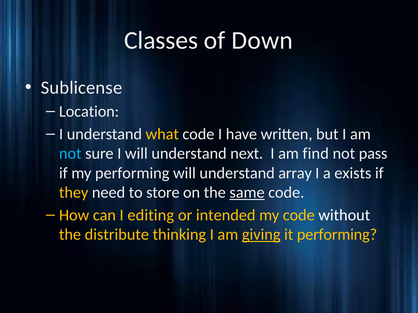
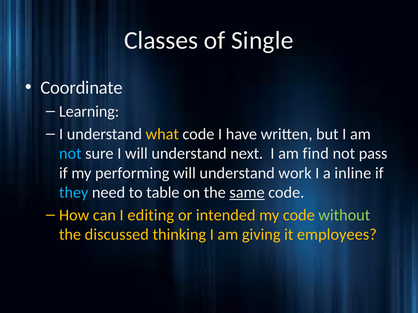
Down: Down -> Single (262, 40)
Sublicense: Sublicense -> Coordinate (82, 88)
Location: Location -> Learning (89, 112)
array: array -> work (295, 173)
exists: exists -> inline (353, 173)
they colour: yellow -> light blue (74, 193)
store: store -> table (163, 193)
without colour: white -> light green (344, 216)
distribute: distribute -> discussed (117, 235)
giving underline: present -> none (261, 235)
it performing: performing -> employees (337, 235)
